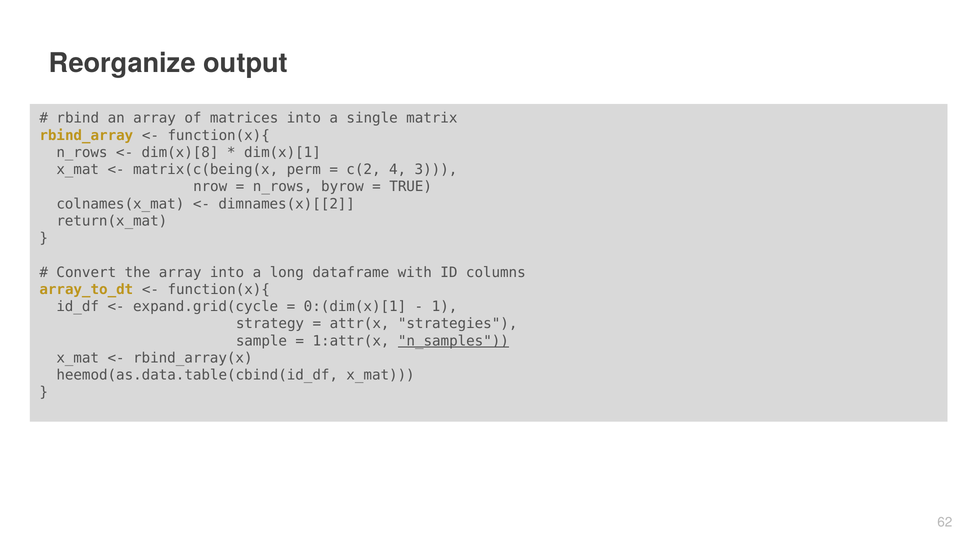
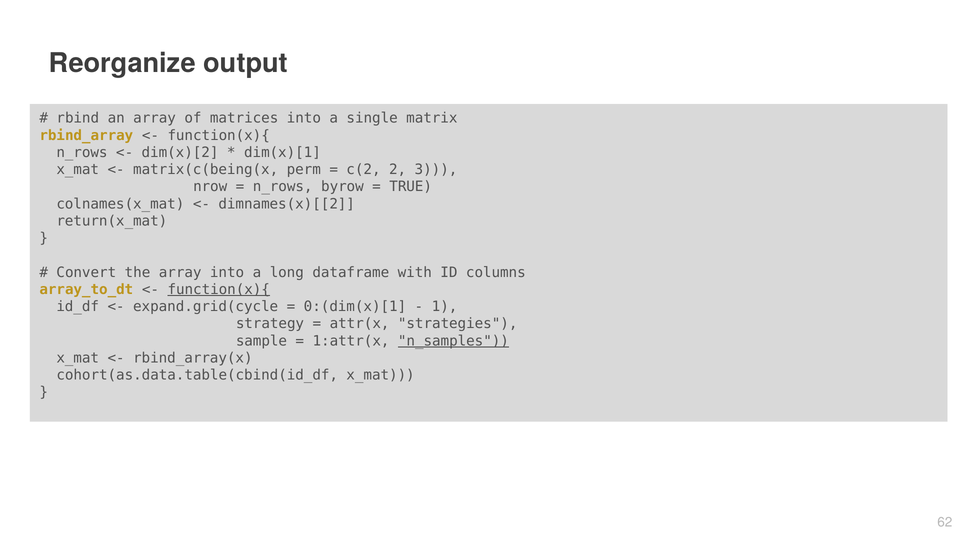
dim(x)[8: dim(x)[8 -> dim(x)[2 (180, 152)
4: 4 -> 2 (398, 170)
function(x){ underline: none -> present (219, 289)
heemod(as.data.table(cbind(id_df: heemod(as.data.table(cbind(id_df -> cohort(as.data.table(cbind(id_df (197, 375)
